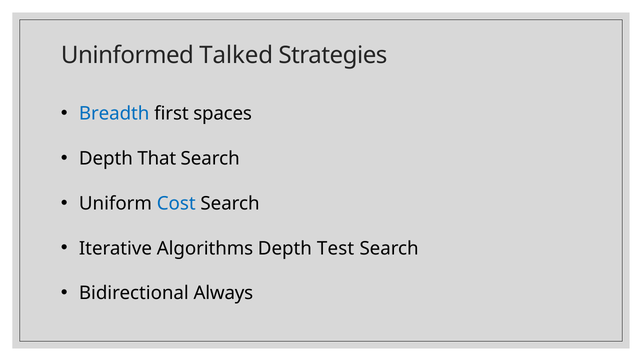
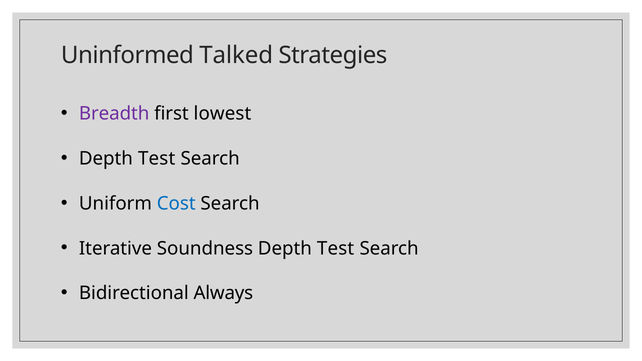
Breadth colour: blue -> purple (114, 114)
spaces: spaces -> lowest (222, 114)
That: That -> Test (157, 158)
Algorithms: Algorithms -> Soundness (205, 248)
